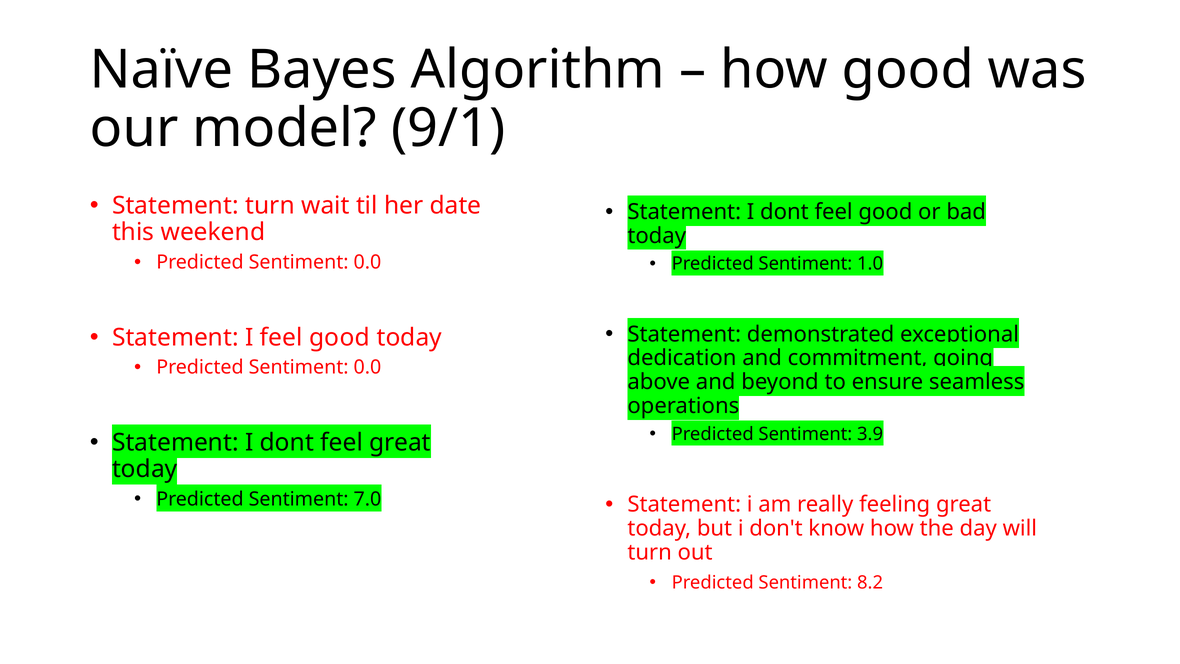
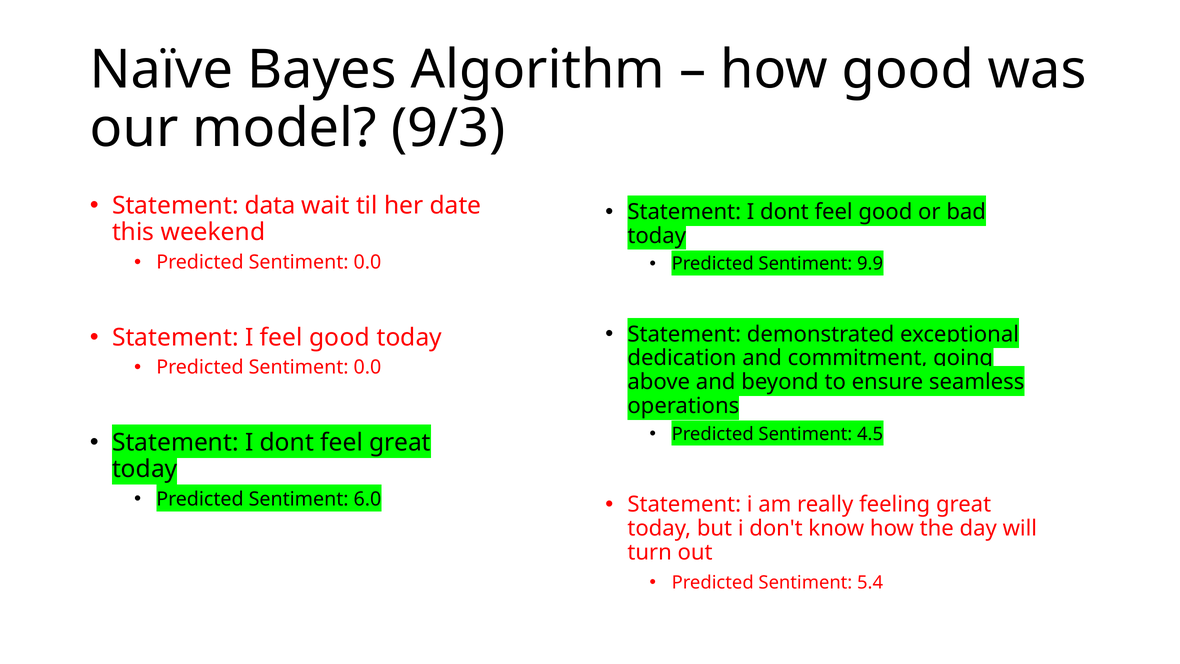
9/1: 9/1 -> 9/3 (448, 128)
Statement turn: turn -> data (270, 206)
1.0: 1.0 -> 9.9 (870, 264)
3.9: 3.9 -> 4.5 (870, 434)
7.0: 7.0 -> 6.0 (367, 499)
8.2: 8.2 -> 5.4 (870, 583)
